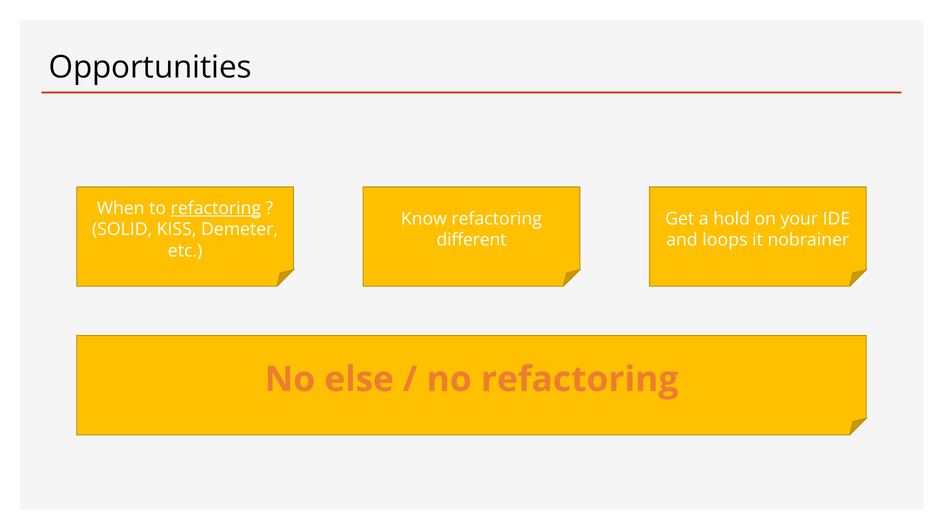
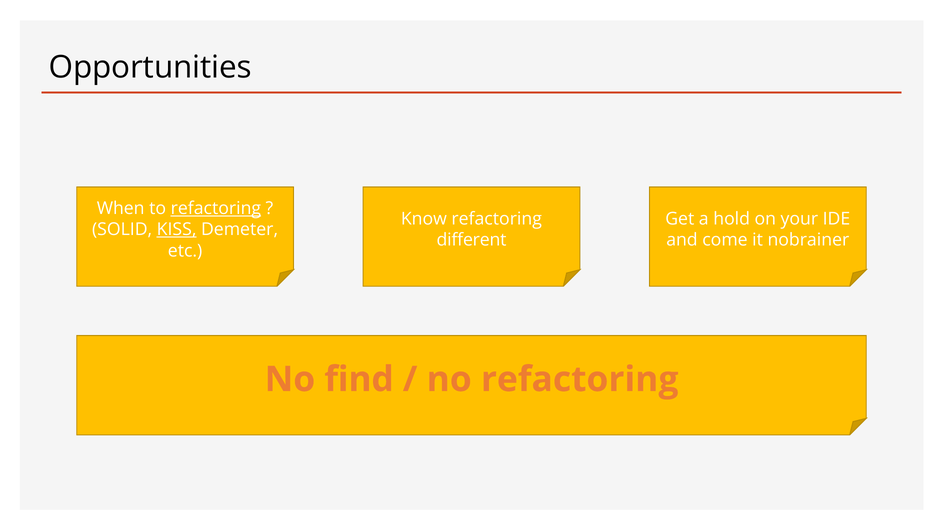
KISS underline: none -> present (177, 230)
loops: loops -> come (725, 240)
else: else -> find (359, 380)
